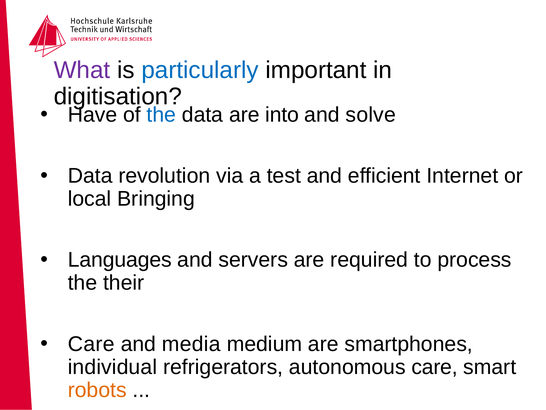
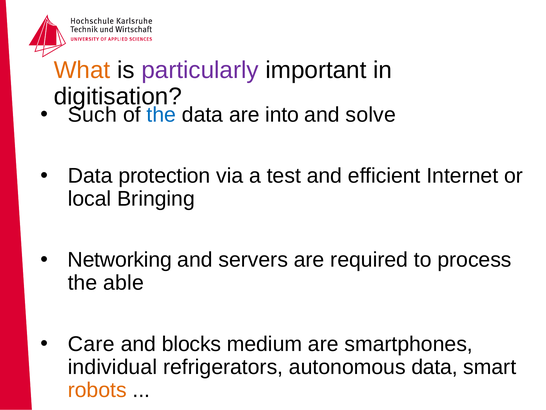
What colour: purple -> orange (82, 70)
particularly colour: blue -> purple (200, 70)
Have: Have -> Such (92, 115)
revolution: revolution -> protection (164, 176)
Languages: Languages -> Networking (120, 260)
their: their -> able (124, 283)
media: media -> blocks (192, 344)
autonomous care: care -> data (435, 367)
